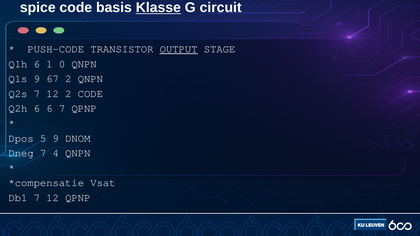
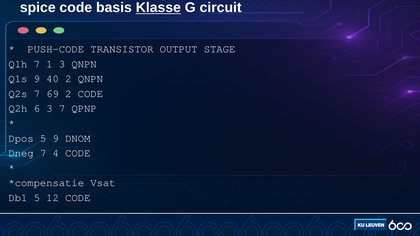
OUTPUT underline: present -> none (179, 49)
Q1h 6: 6 -> 7 (37, 64)
1 0: 0 -> 3 (62, 64)
67: 67 -> 40 (53, 79)
Q2s 7 12: 12 -> 69 (53, 94)
6 6: 6 -> 3 (49, 109)
4 QNPN: QNPN -> CODE (78, 153)
Db1 7: 7 -> 5 (37, 198)
12 QPNP: QPNP -> CODE (78, 198)
